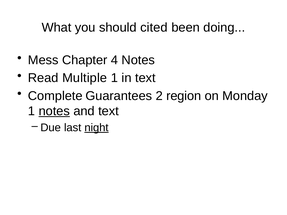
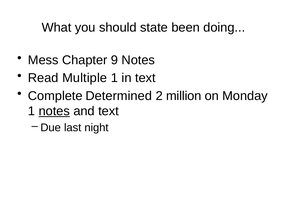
cited: cited -> state (154, 27)
4: 4 -> 9 (114, 60)
Guarantees: Guarantees -> Determined (119, 96)
region: region -> million (184, 96)
night underline: present -> none (97, 128)
